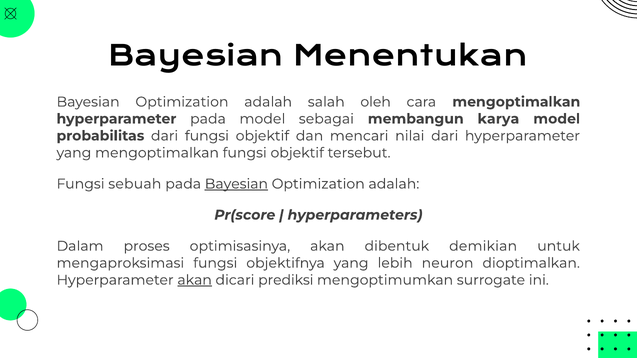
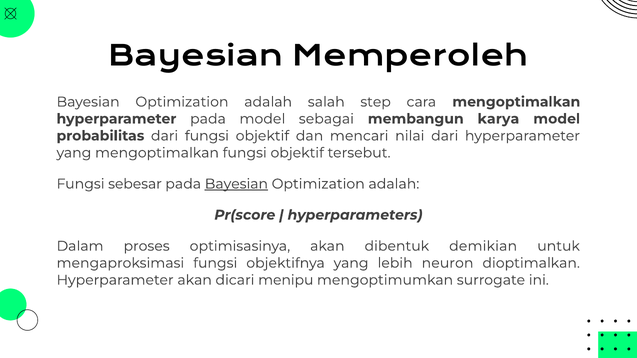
Menentukan: Menentukan -> Memperoleh (410, 56)
oleh: oleh -> step (376, 102)
sebuah: sebuah -> sebesar (135, 184)
akan underline: present -> none (195, 280)
prediksi: prediksi -> menipu (286, 280)
